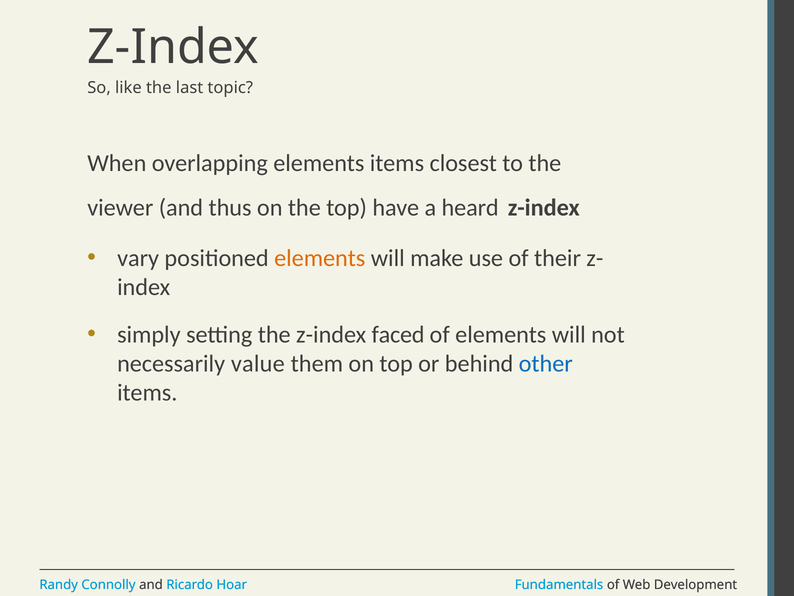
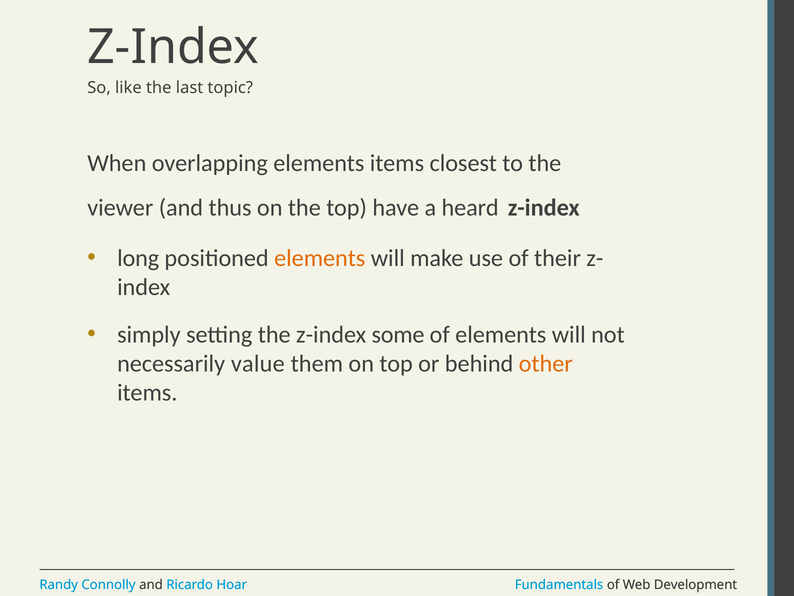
vary: vary -> long (138, 258)
faced: faced -> some (398, 334)
other colour: blue -> orange (546, 363)
